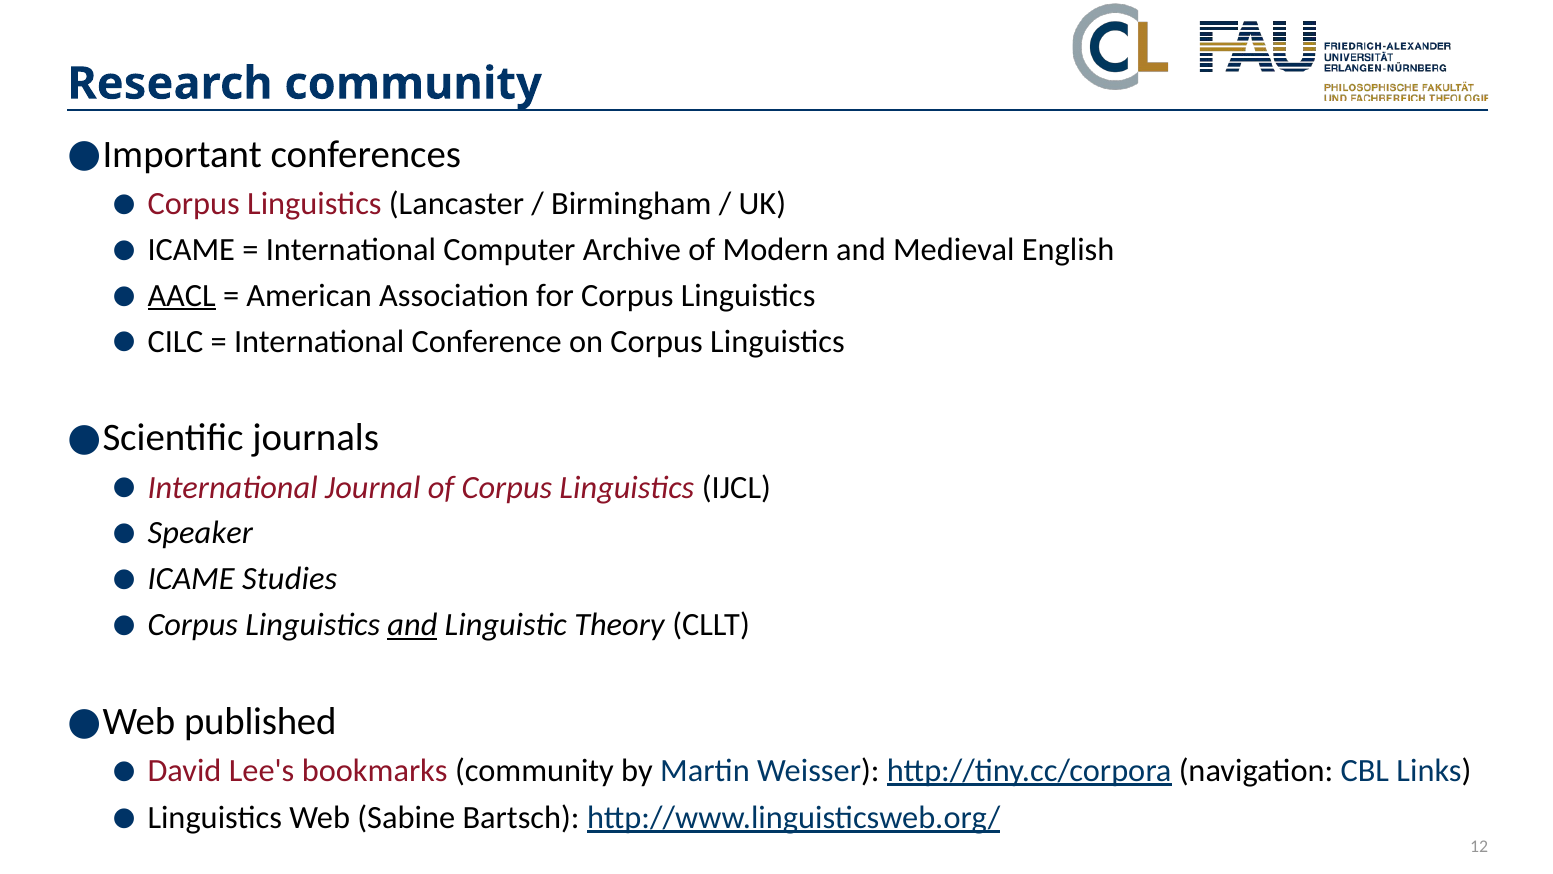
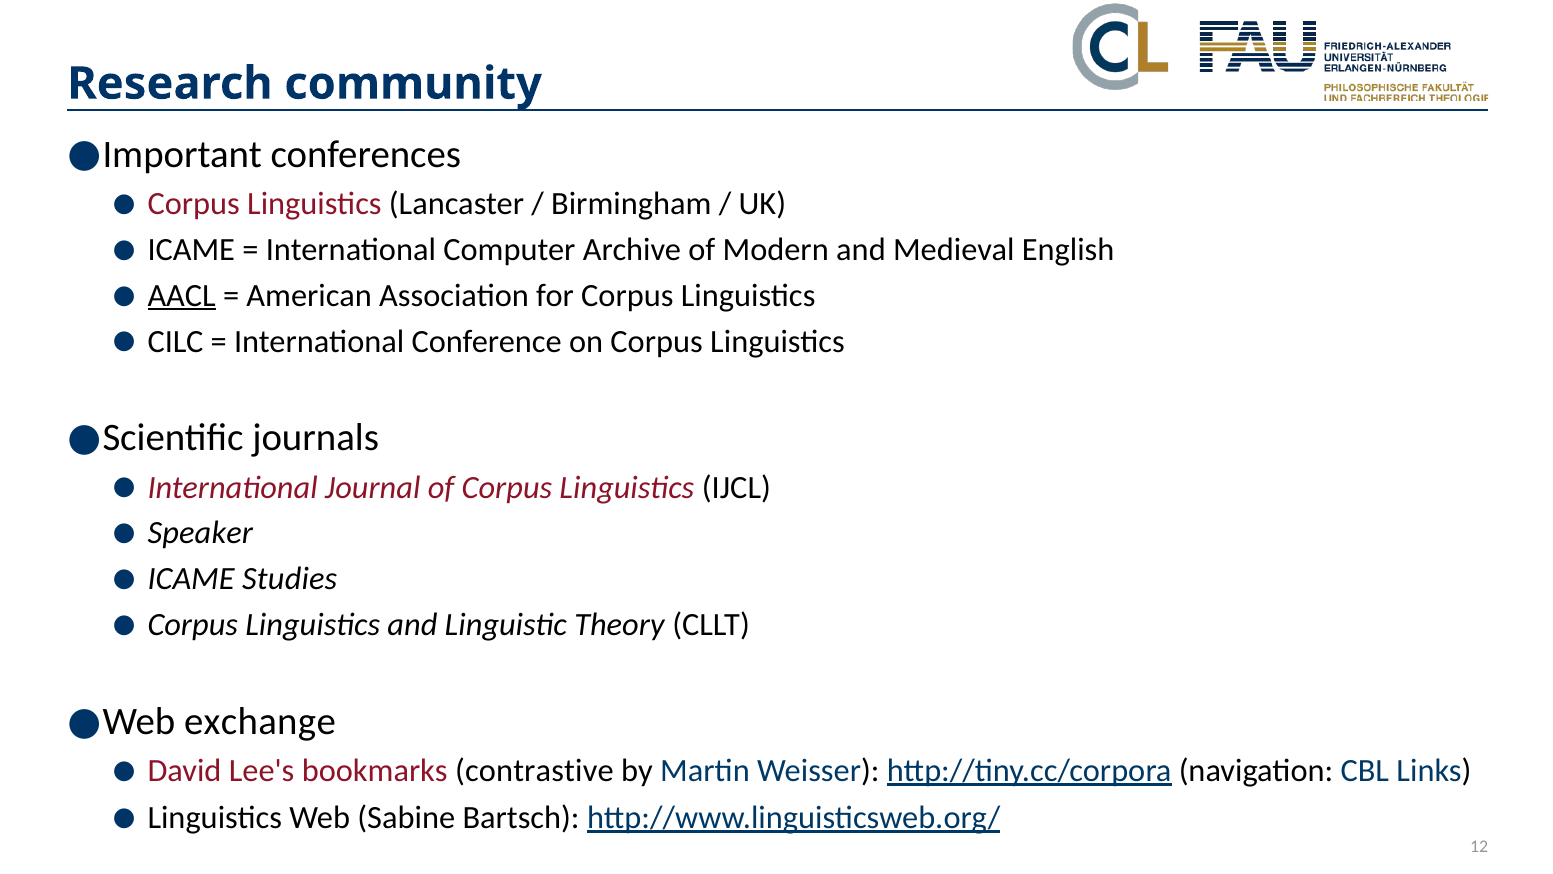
and underline: present -> none (412, 625)
published: published -> exchange (260, 721)
bookmarks community: community -> contrastive (534, 771)
